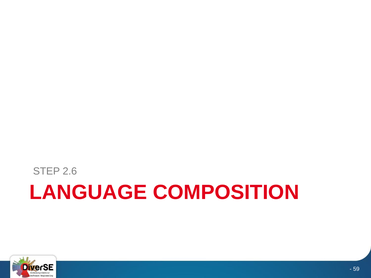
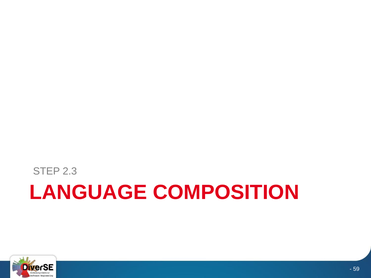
2.6: 2.6 -> 2.3 (70, 171)
